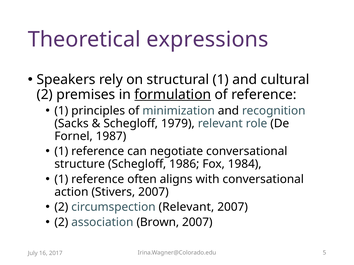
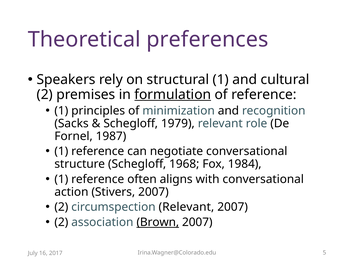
expressions: expressions -> preferences (207, 40)
1986: 1986 -> 1968 (184, 164)
Brown underline: none -> present (158, 223)
